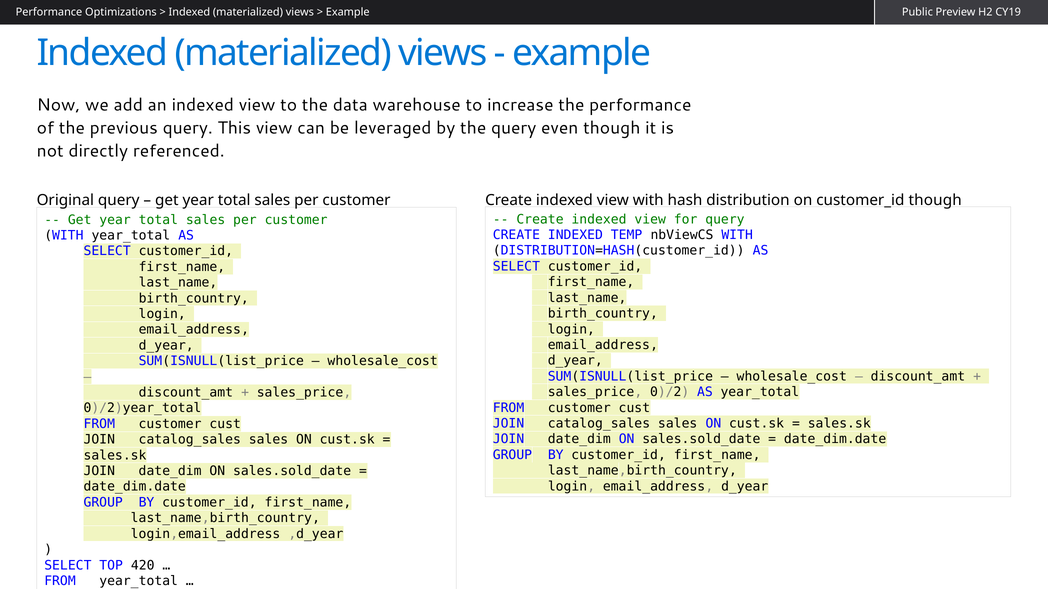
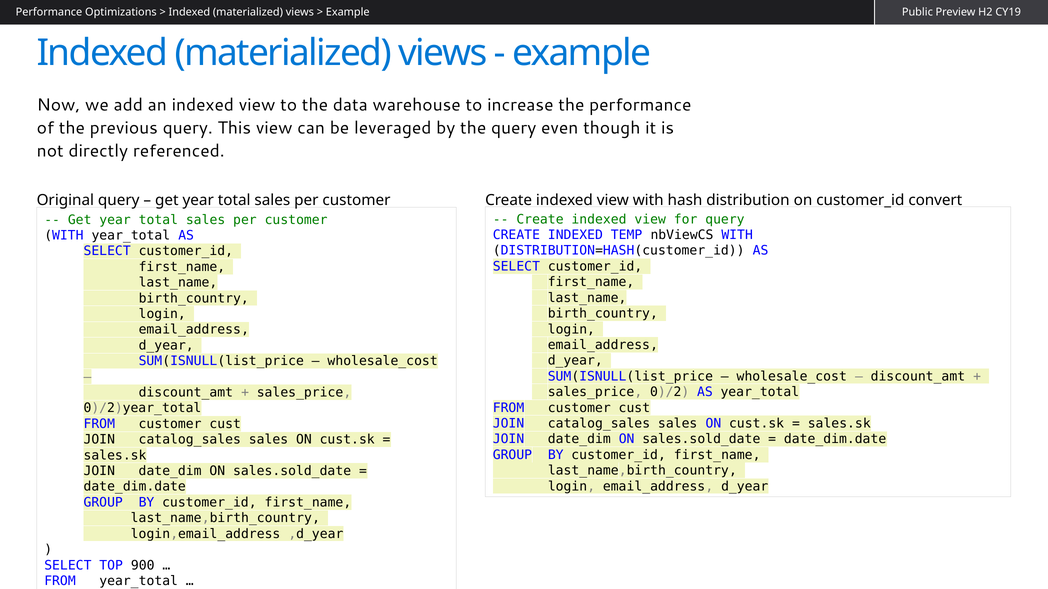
customer_id though: though -> convert (935, 200)
420: 420 -> 900 (143, 566)
